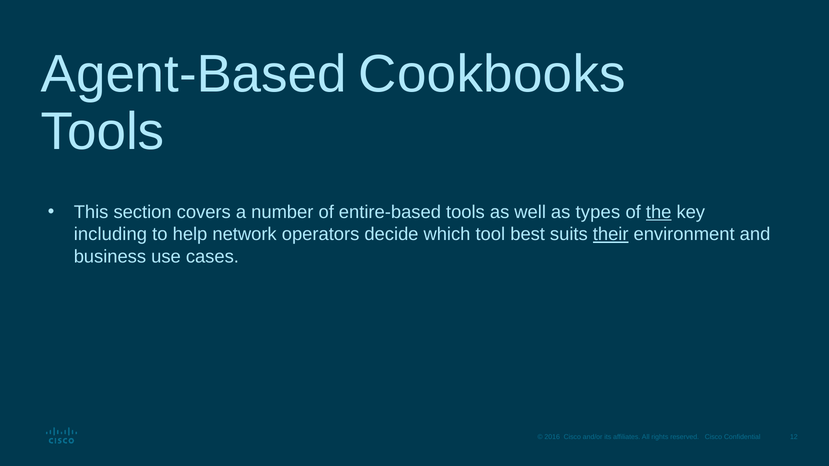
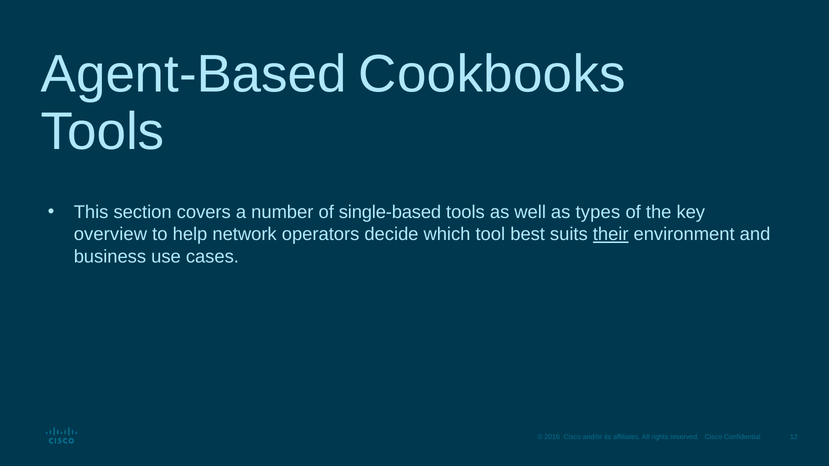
entire-based: entire-based -> single-based (390, 212)
the underline: present -> none (659, 212)
including: including -> overview (110, 235)
